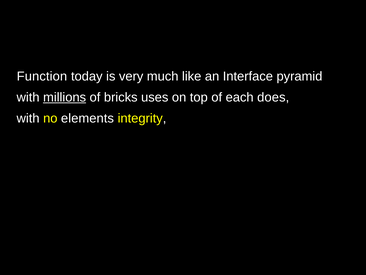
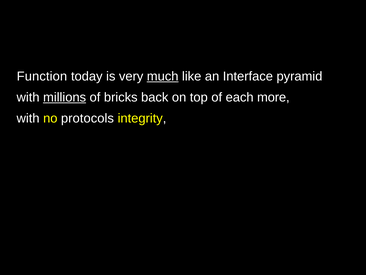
much underline: none -> present (163, 76)
uses: uses -> back (155, 97)
does: does -> more (273, 97)
elements: elements -> protocols (87, 118)
